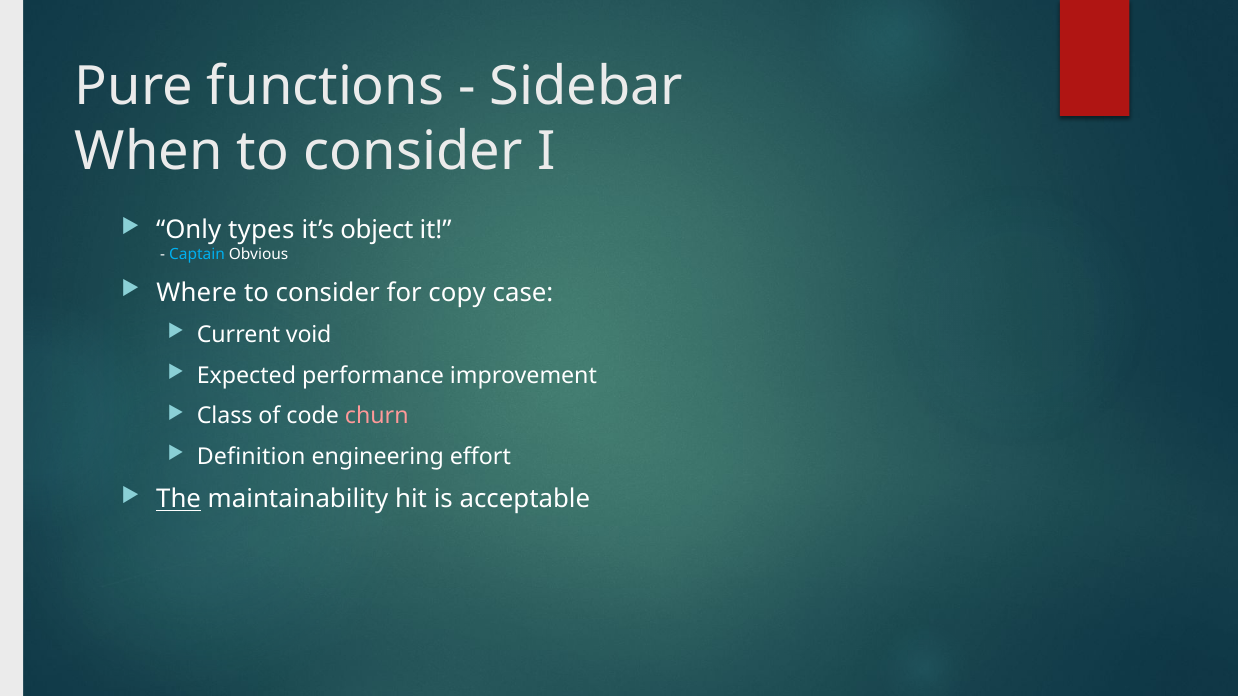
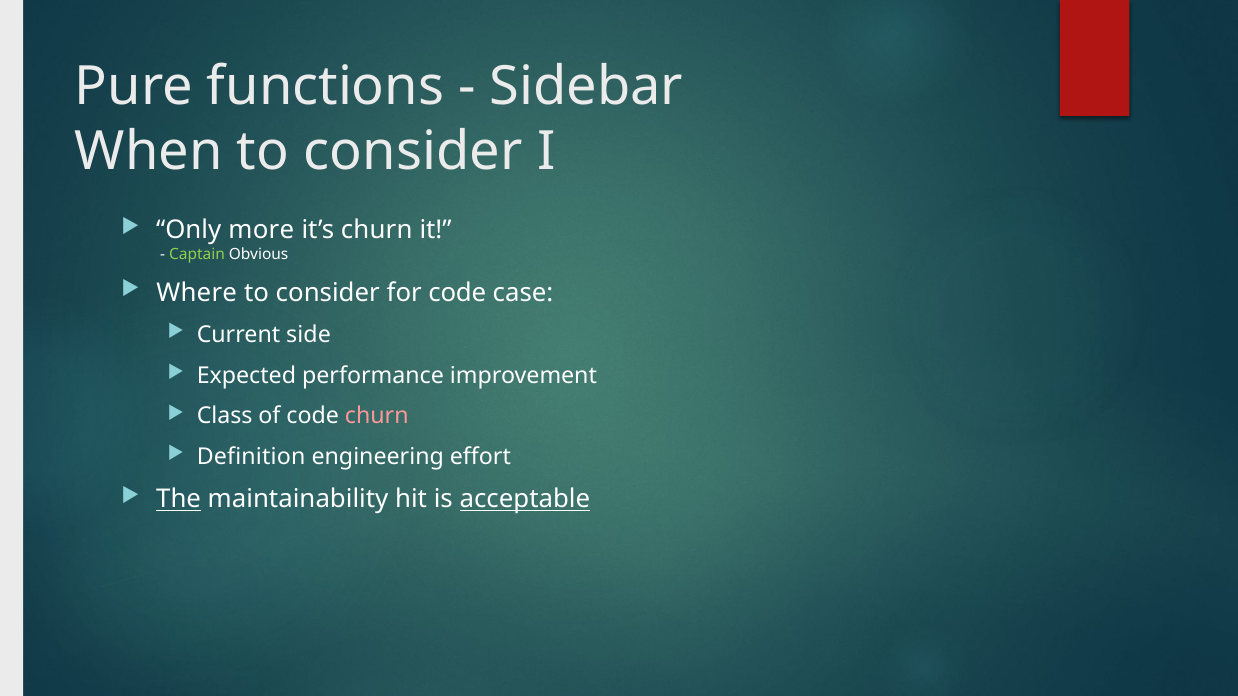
types: types -> more (261, 230)
it’s object: object -> churn (377, 230)
Captain colour: light blue -> light green (197, 254)
for copy: copy -> code (457, 293)
void: void -> side (309, 335)
acceptable underline: none -> present (525, 500)
